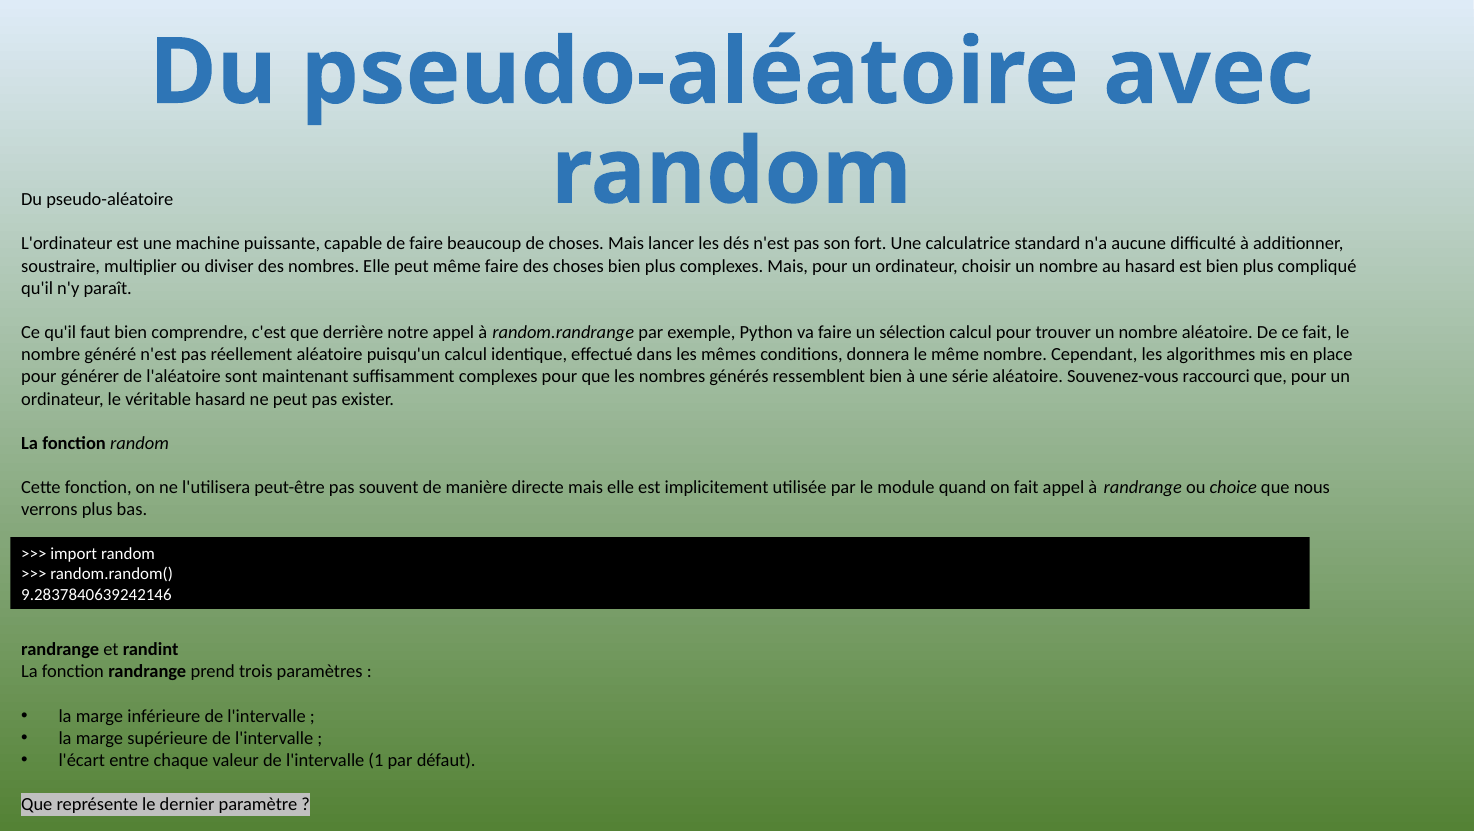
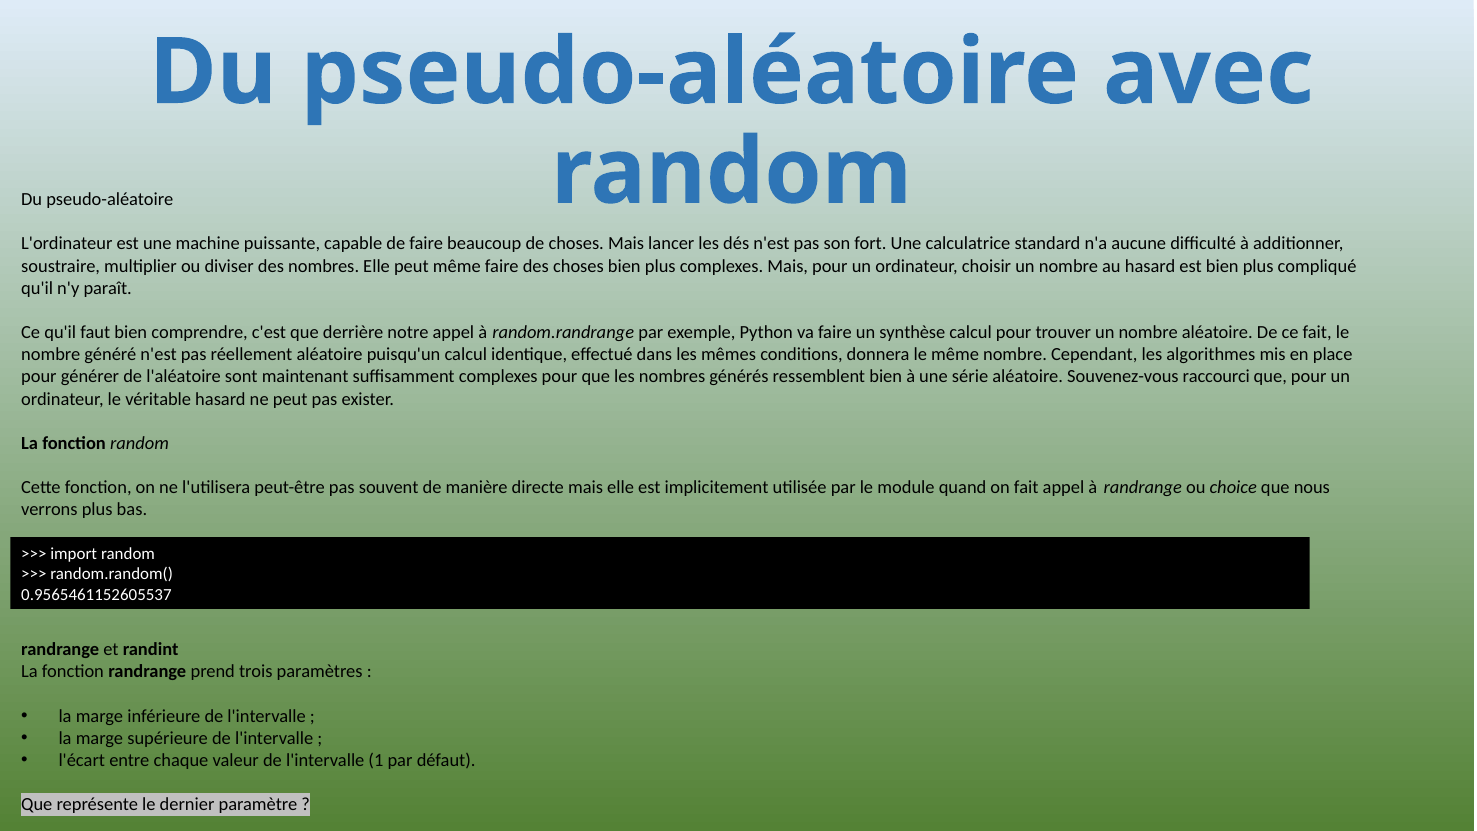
sélection: sélection -> synthèse (912, 332)
9.2837840639242146: 9.2837840639242146 -> 0.9565461152605537 (96, 594)
